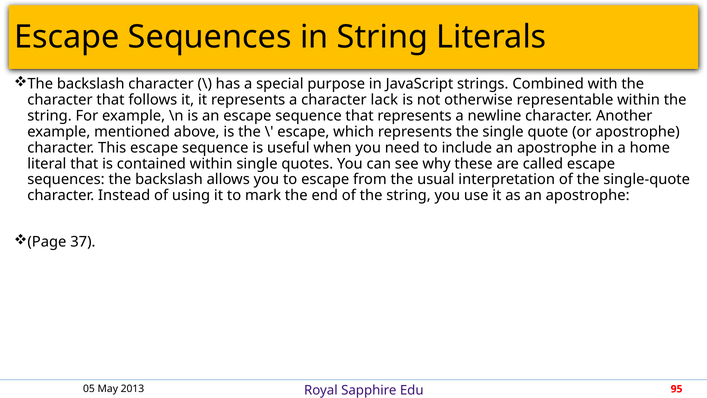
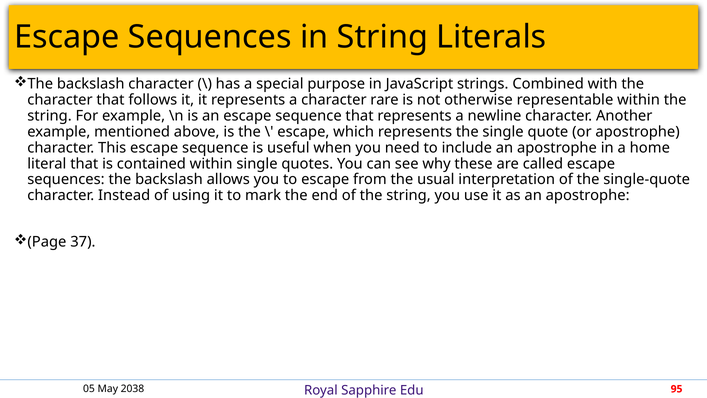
lack: lack -> rare (384, 100)
2013: 2013 -> 2038 (132, 389)
